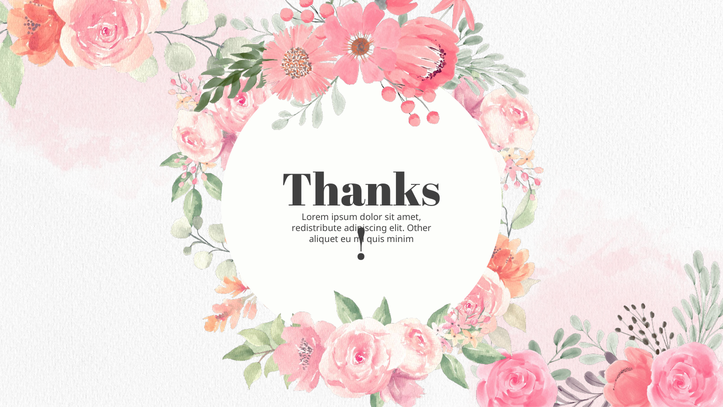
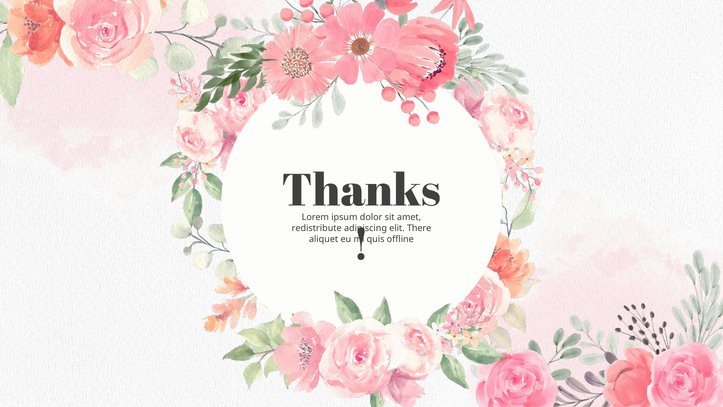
Other: Other -> There (419, 228)
minim: minim -> offline (400, 239)
